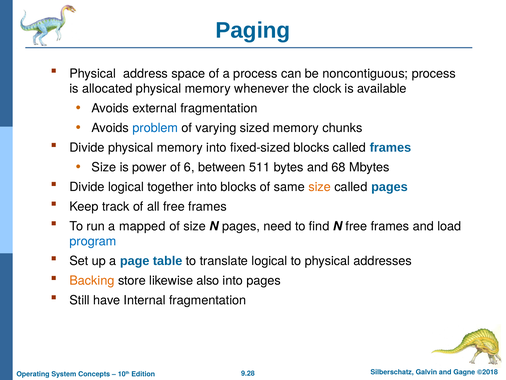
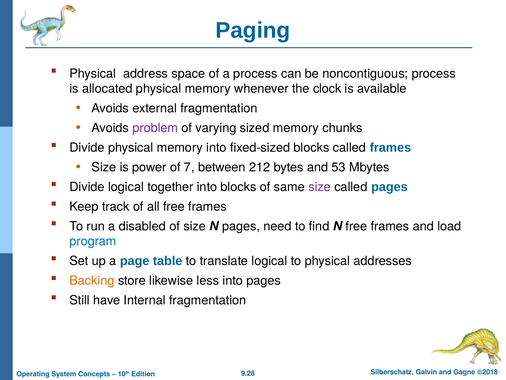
problem colour: blue -> purple (155, 128)
6: 6 -> 7 (189, 167)
511: 511 -> 212 (260, 167)
68: 68 -> 53 (339, 167)
size colour: orange -> purple (320, 187)
mapped: mapped -> disabled (142, 226)
also: also -> less (208, 280)
